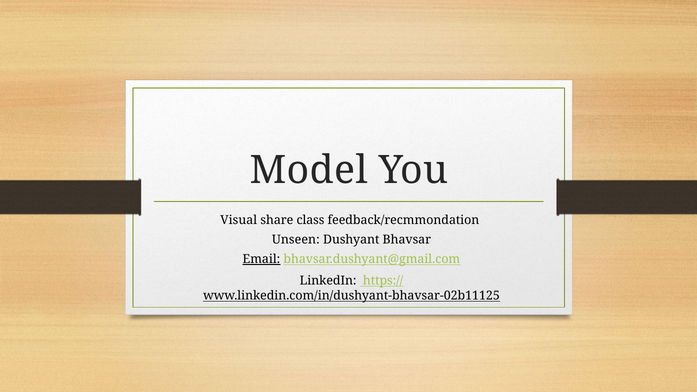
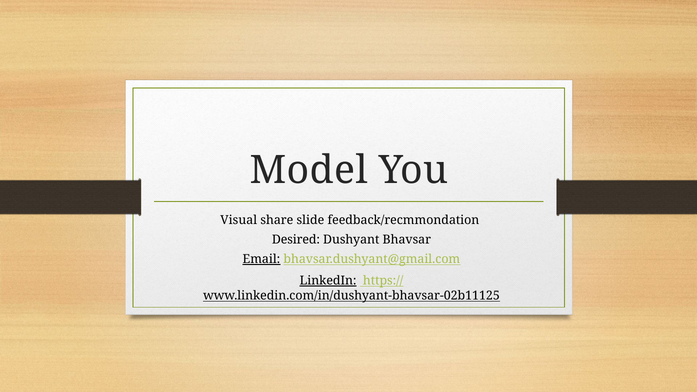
class: class -> slide (310, 220)
Unseen: Unseen -> Desired (296, 240)
LinkedIn underline: none -> present (328, 281)
